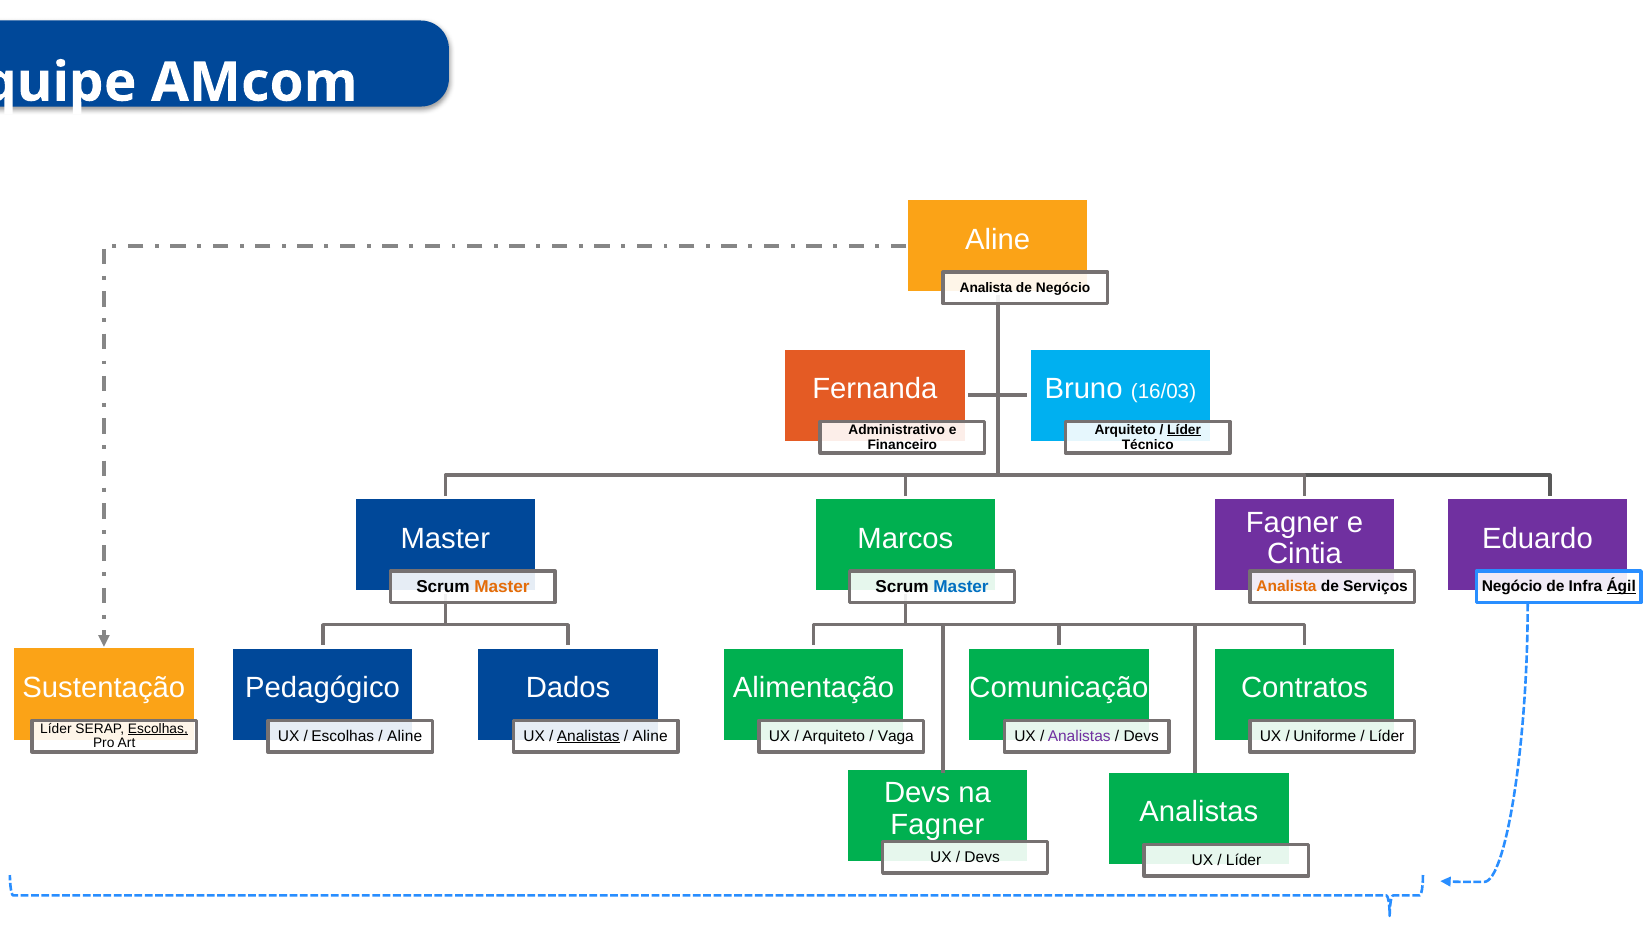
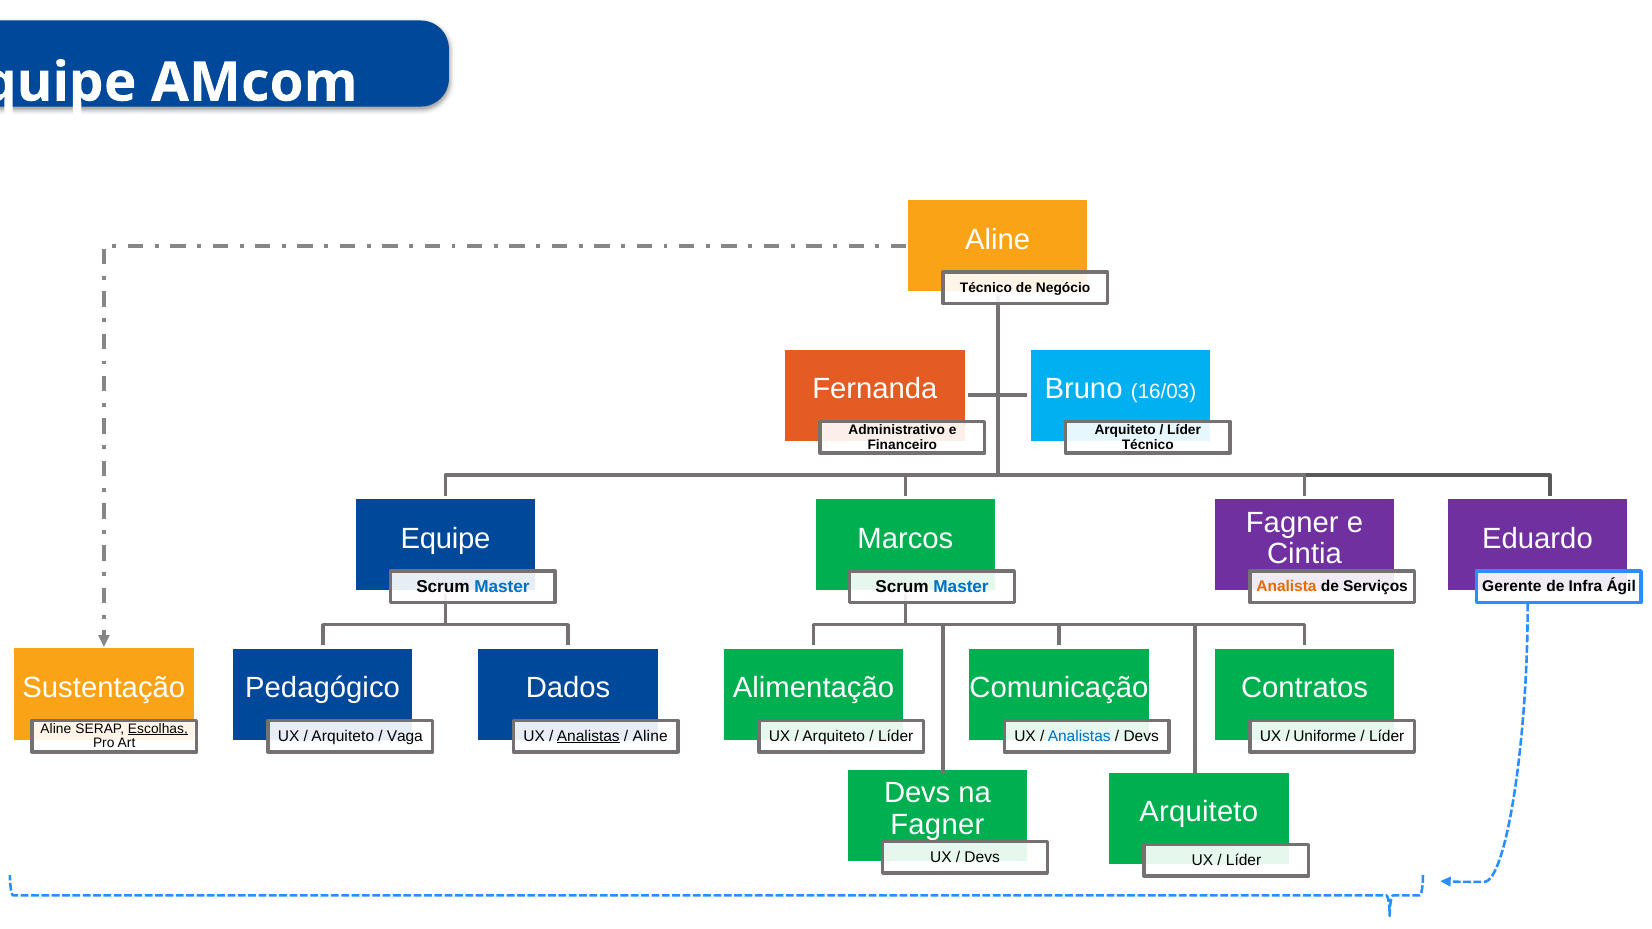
Analista: Analista -> Técnico (986, 288)
Líder underline: present -> none (1184, 430)
Master: Master -> Equipe (445, 539)
Master colour: orange -> blue (502, 587)
Negócio: Negócio -> Gerente (1512, 587)
Ágil underline: present -> none (1621, 587)
Líder: Líder -> Aline (56, 729)
Escolhas: Escolhas -> Arquiteto (343, 736)
Aline: Aline -> Vaga (405, 736)
Vaga: Vaga -> Líder (896, 736)
Analistas colour: purple -> blue (1079, 736)
Analistas: Analistas -> Arquiteto (1199, 812)
